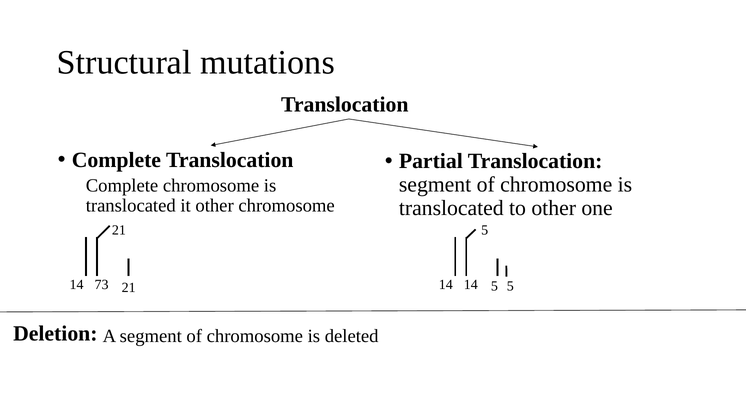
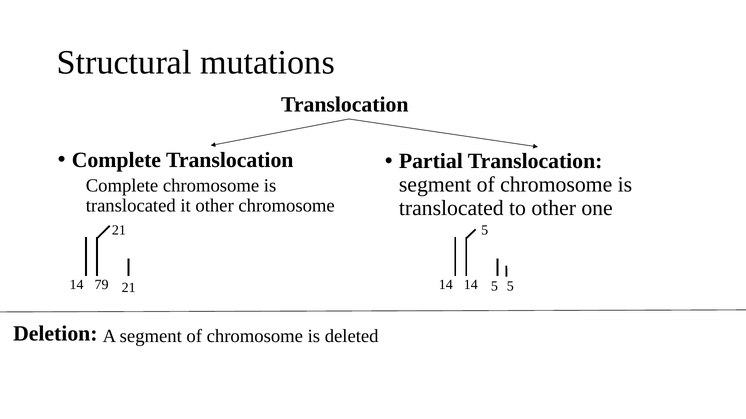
73: 73 -> 79 (102, 285)
